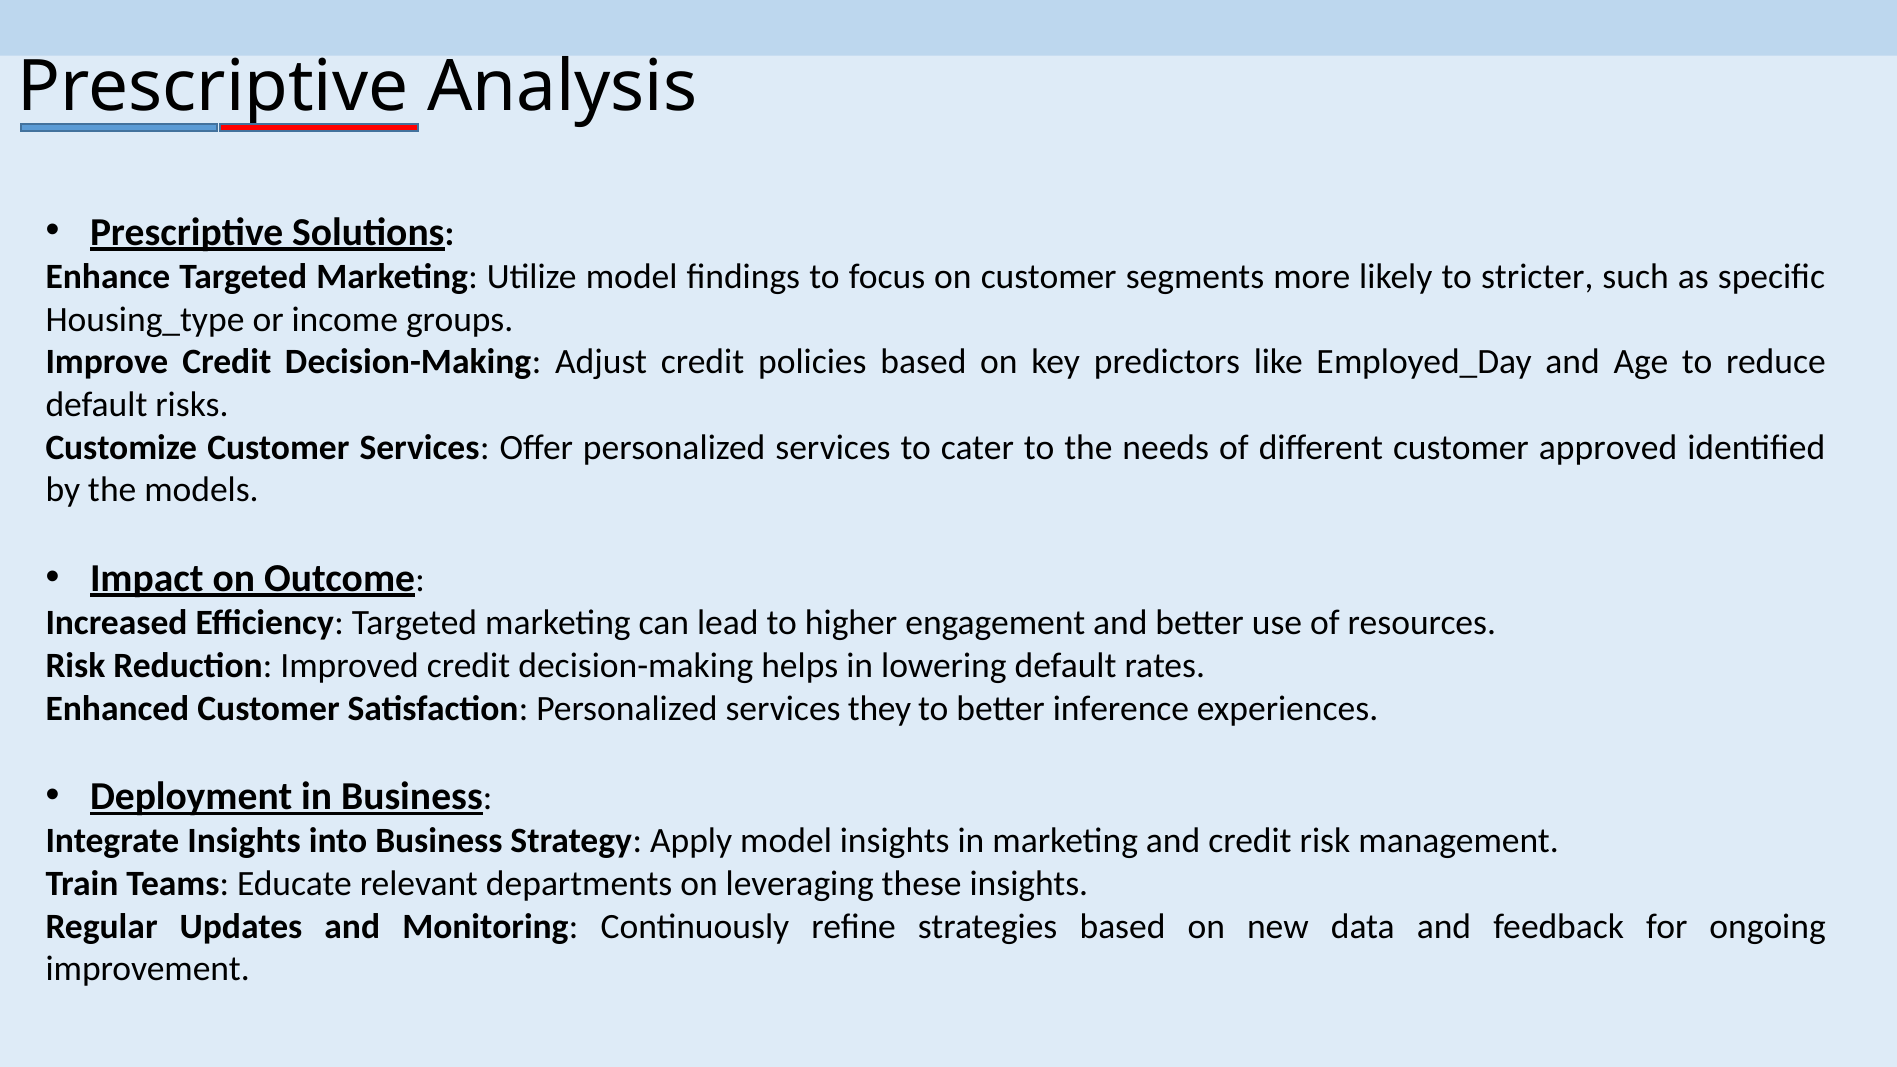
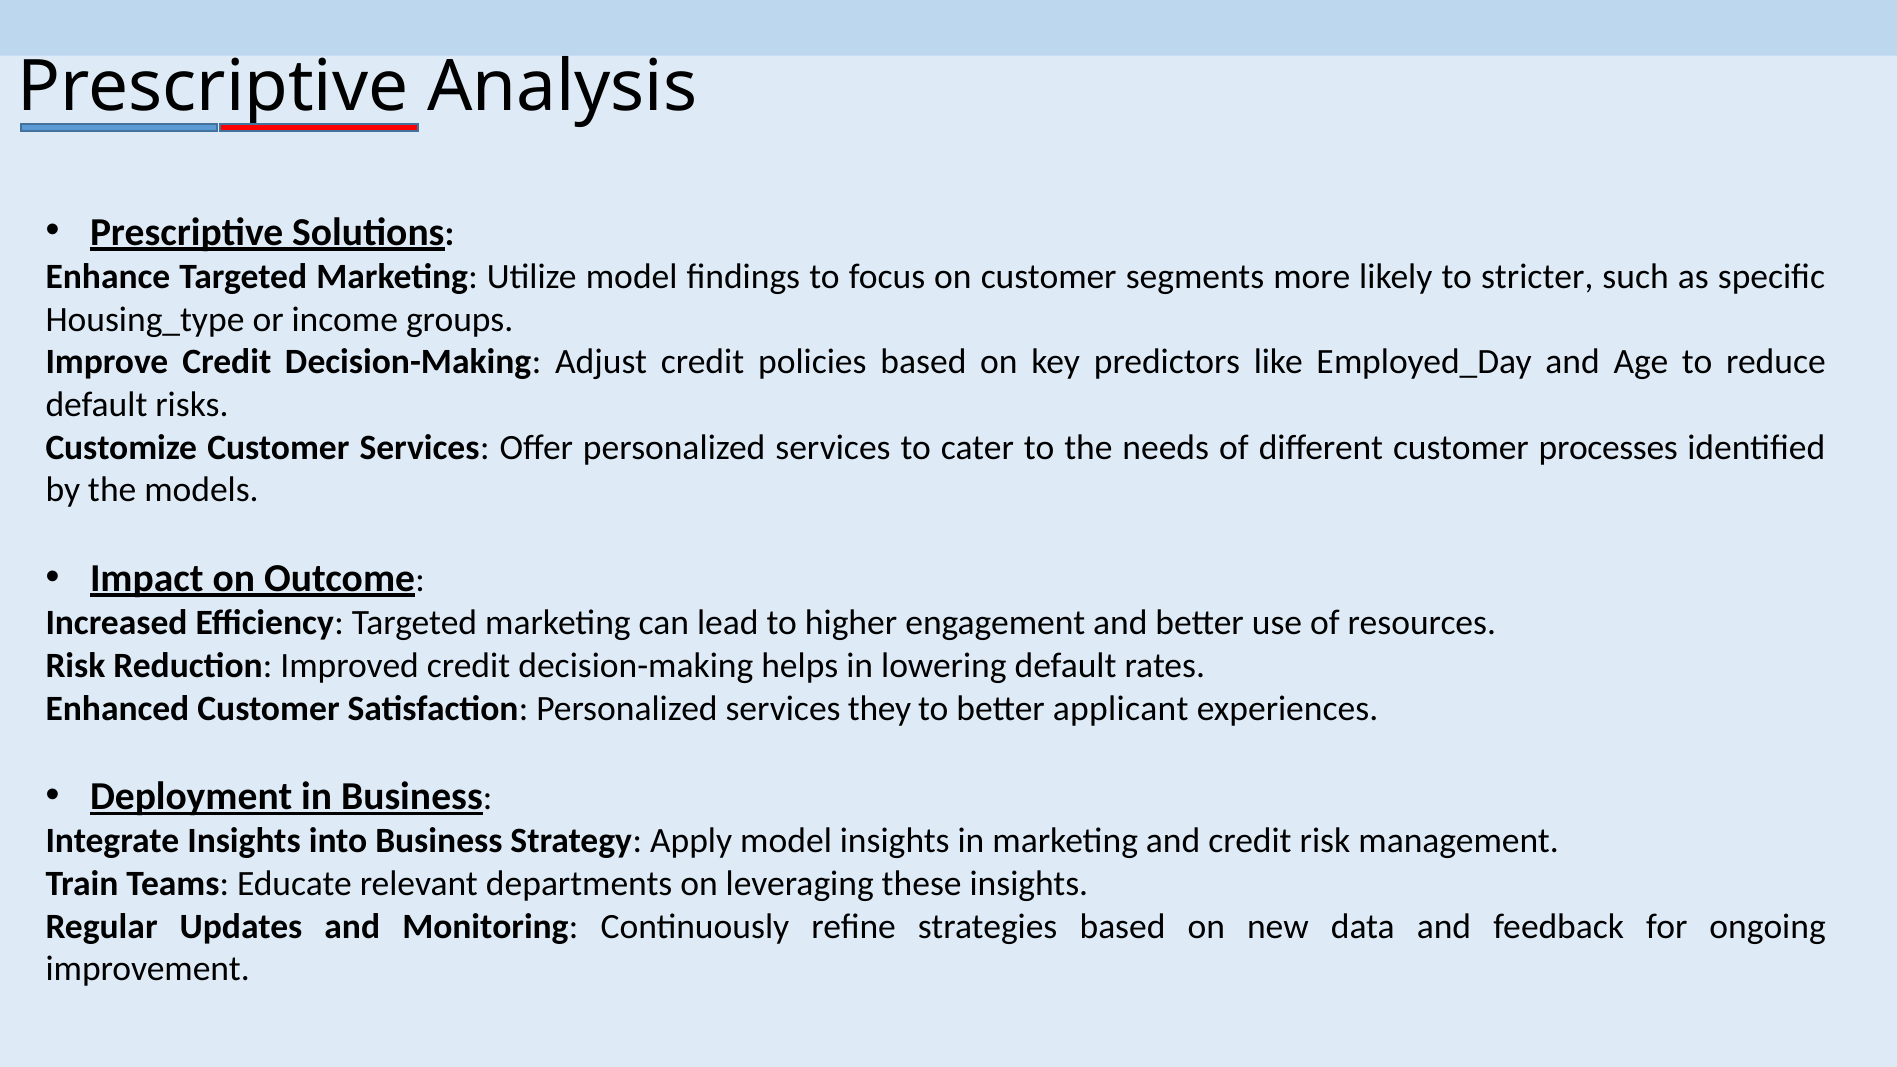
approved: approved -> processes (1608, 448)
inference: inference -> applicant (1121, 708)
